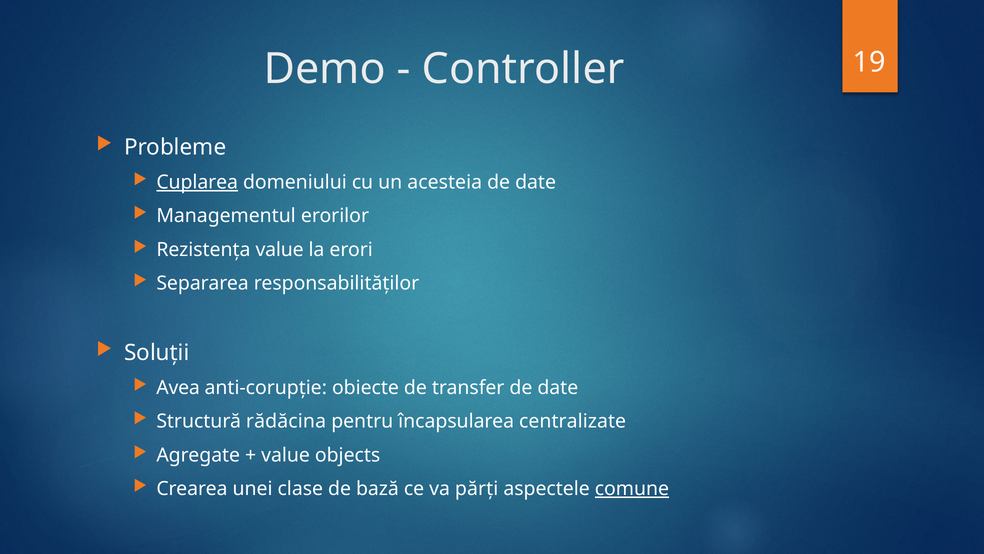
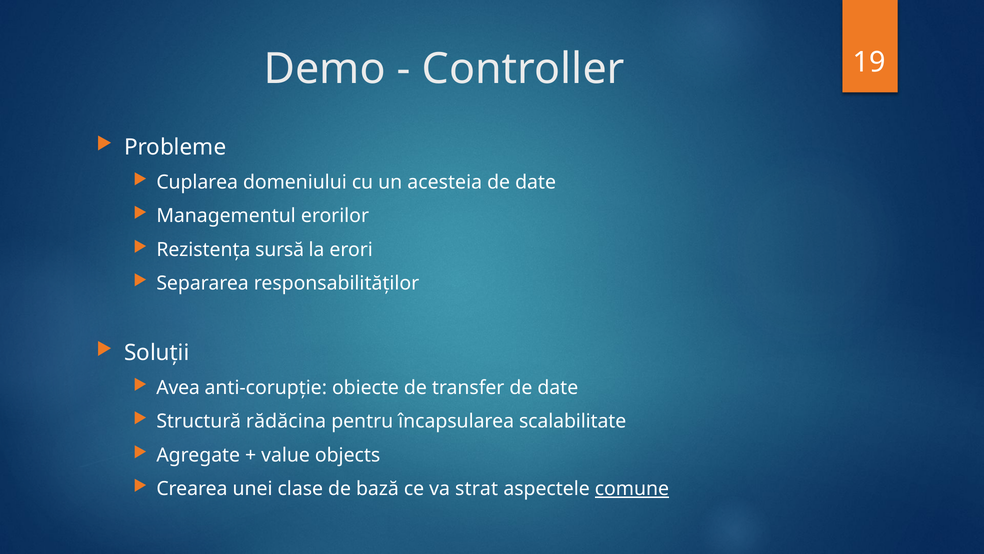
Cuplarea underline: present -> none (197, 182)
Rezistența value: value -> sursă (280, 249)
centralizate: centralizate -> scalabilitate (573, 421)
părți: părți -> strat (477, 488)
